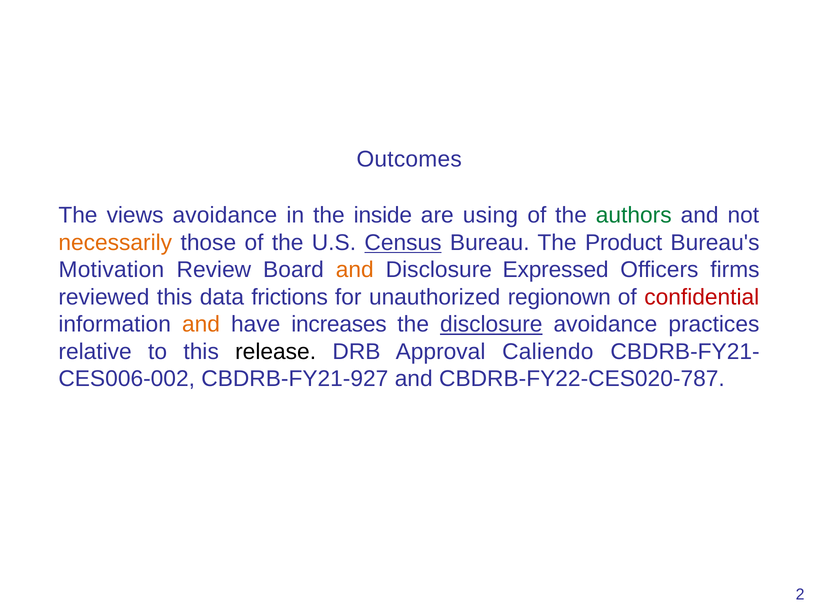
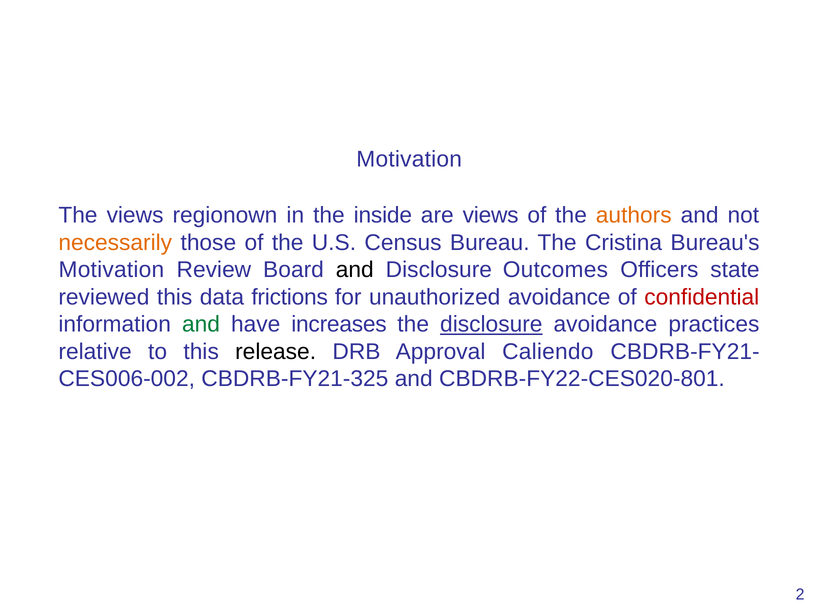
Outcomes: Outcomes -> Motivation (409, 159)
views avoidance: avoidance -> regionown (225, 216)
are using: using -> views (491, 216)
authors colour: green -> orange (634, 216)
Census underline: present -> none (403, 243)
Product: Product -> Cristina (624, 243)
and colour: orange -> black (355, 270)
Expressed: Expressed -> Outcomes (555, 270)
firms: firms -> state (735, 270)
unauthorized regionown: regionown -> avoidance (559, 297)
and colour: orange -> green (201, 325)
CBDRB-FY21-927: CBDRB-FY21-927 -> CBDRB-FY21-325 (295, 379)
CBDRB-FY22-CES020-787: CBDRB-FY22-CES020-787 -> CBDRB-FY22-CES020-801 (582, 379)
